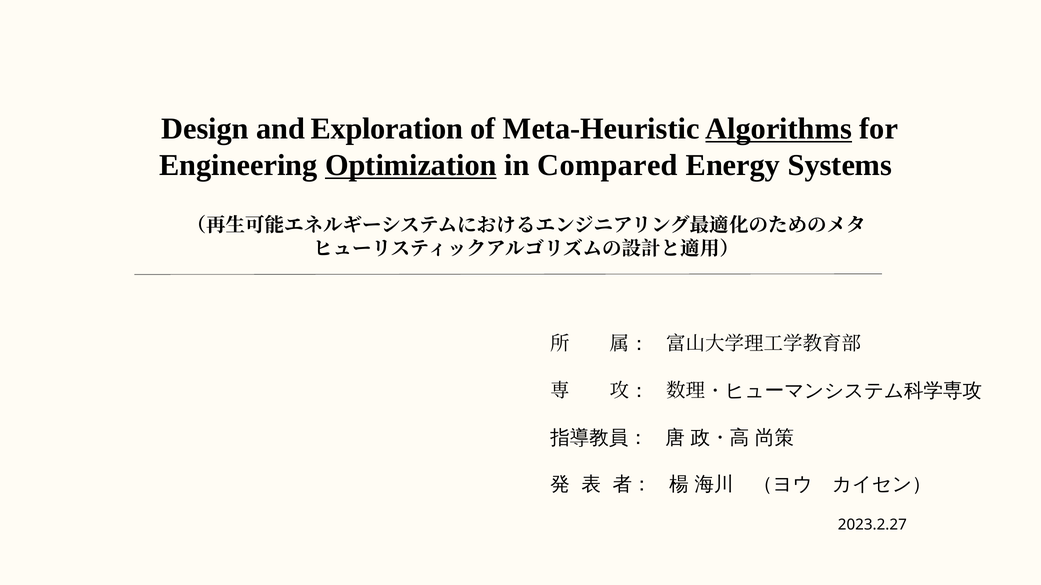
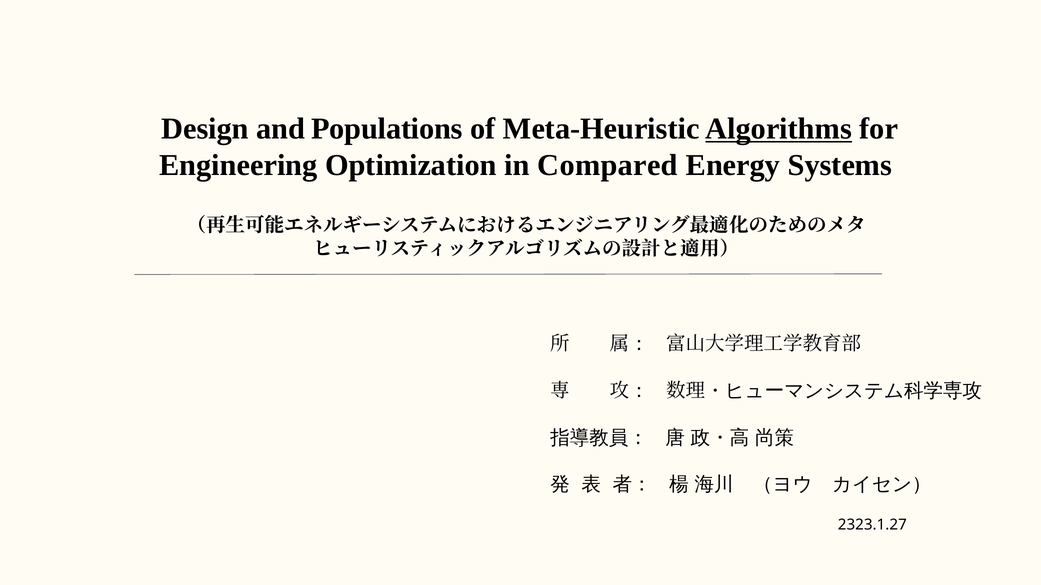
Exploration: Exploration -> Populations (387, 129)
Optimization underline: present -> none (411, 165)
2023.2.27: 2023.2.27 -> 2323.1.27 (872, 525)
